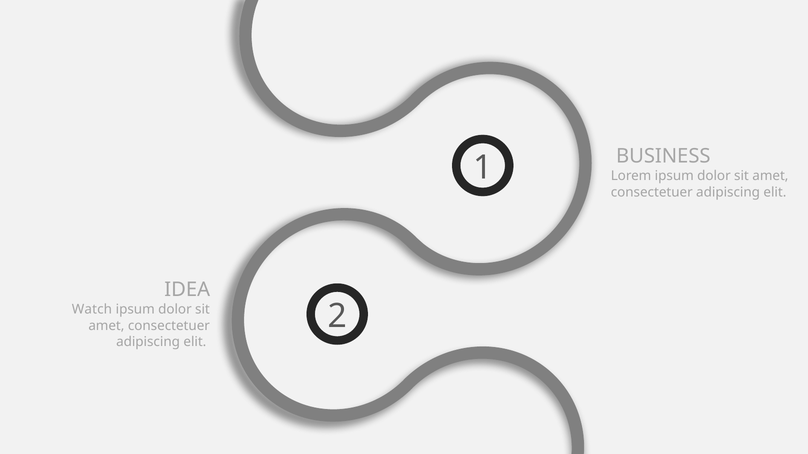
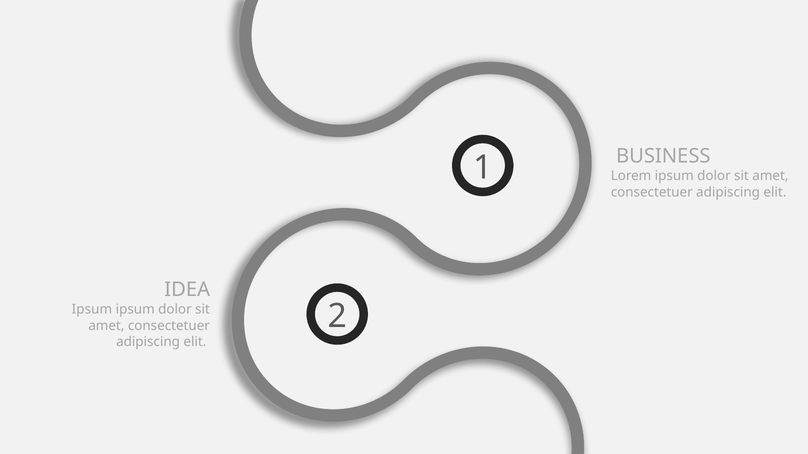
Watch: Watch -> Ipsum (92, 310)
